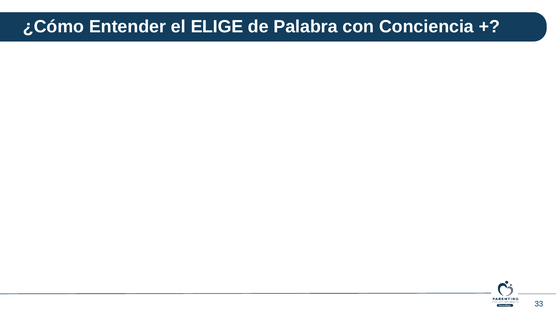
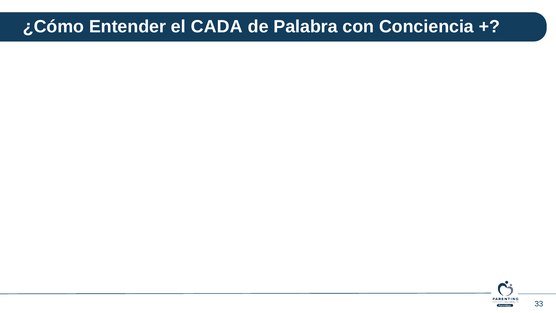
ELIGE: ELIGE -> CADA (217, 27)
